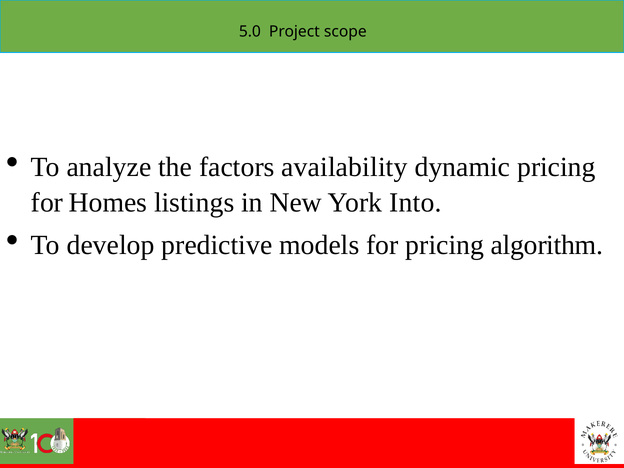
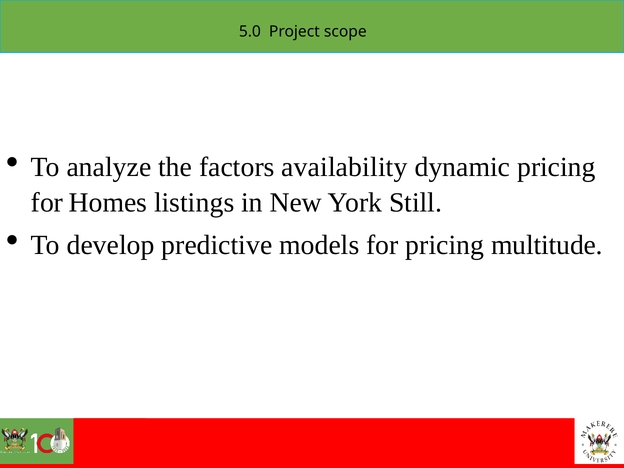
Into: Into -> Still (416, 203)
algorithm: algorithm -> multitude (547, 245)
